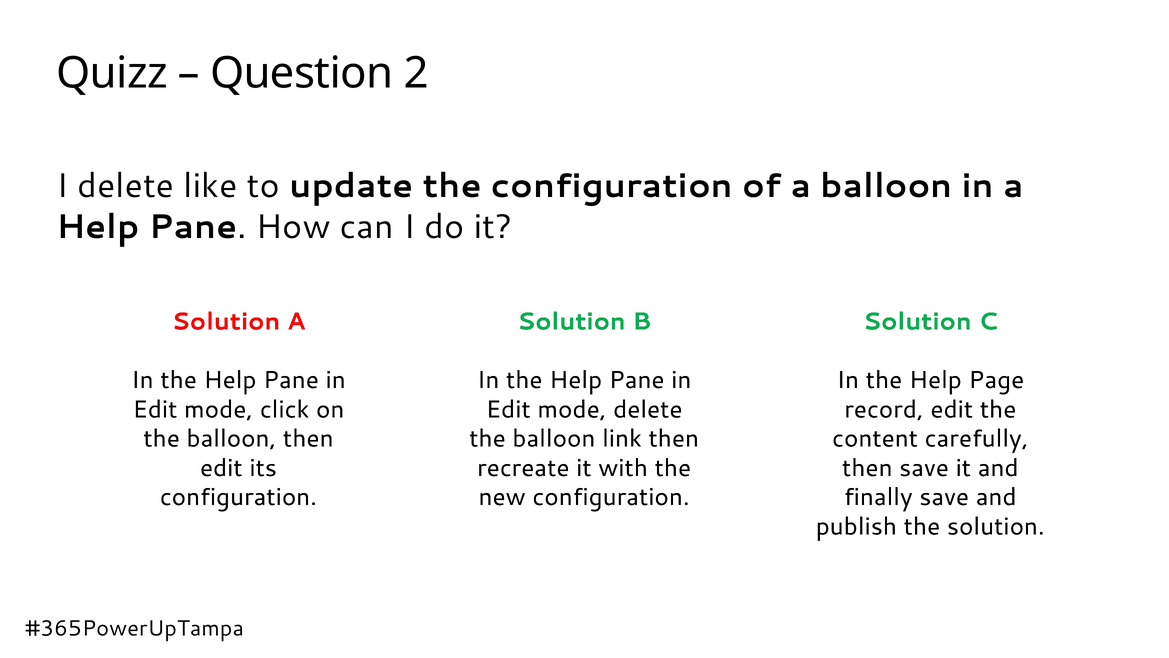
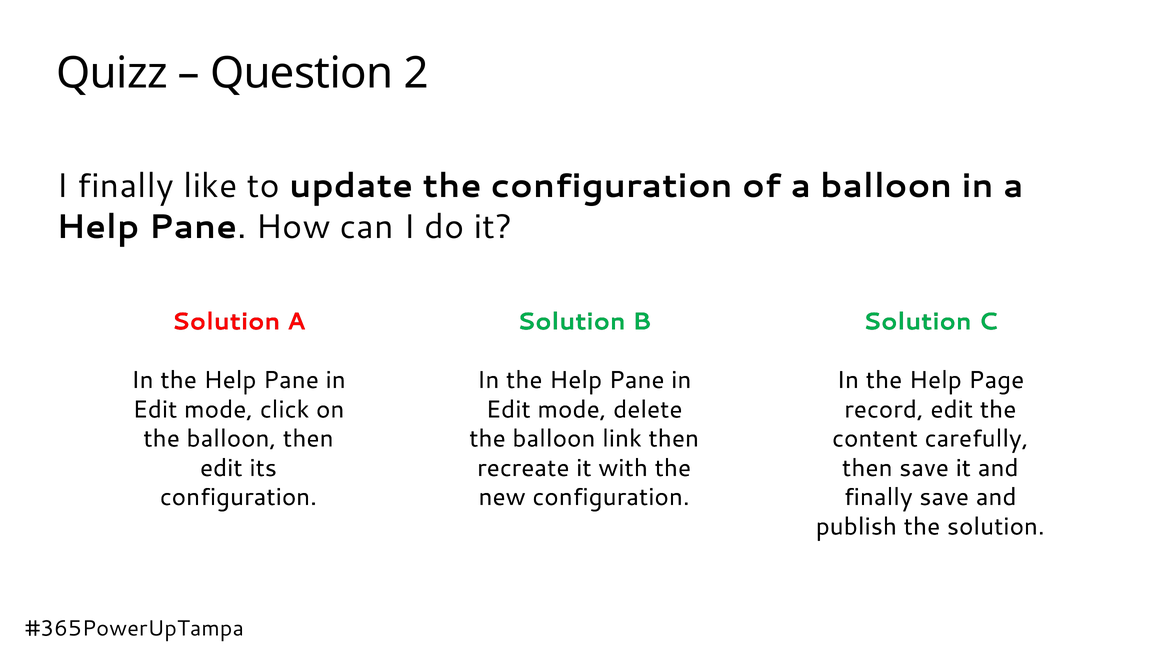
I delete: delete -> finally (126, 186)
